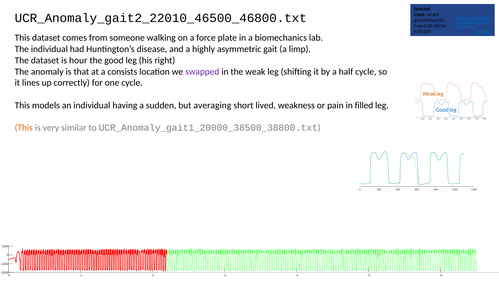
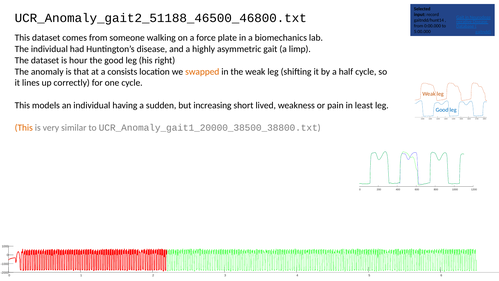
UCR_Anomaly_gait2_22010_46500_46800.txt: UCR_Anomaly_gait2_22010_46500_46800.txt -> UCR_Anomaly_gait2_51188_46500_46800.txt (161, 18)
swapped colour: purple -> orange (202, 72)
averaging: averaging -> increasing (212, 105)
filled: filled -> least (364, 105)
